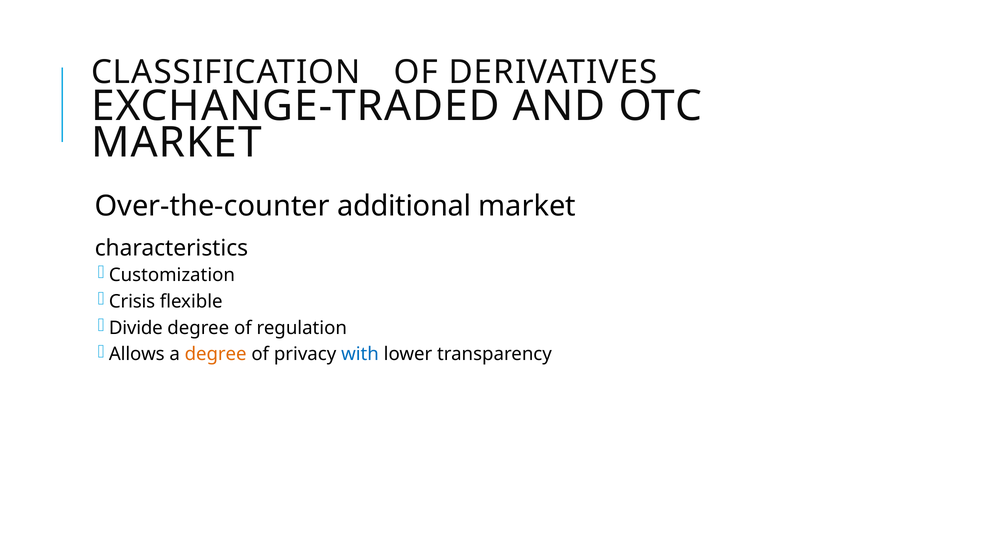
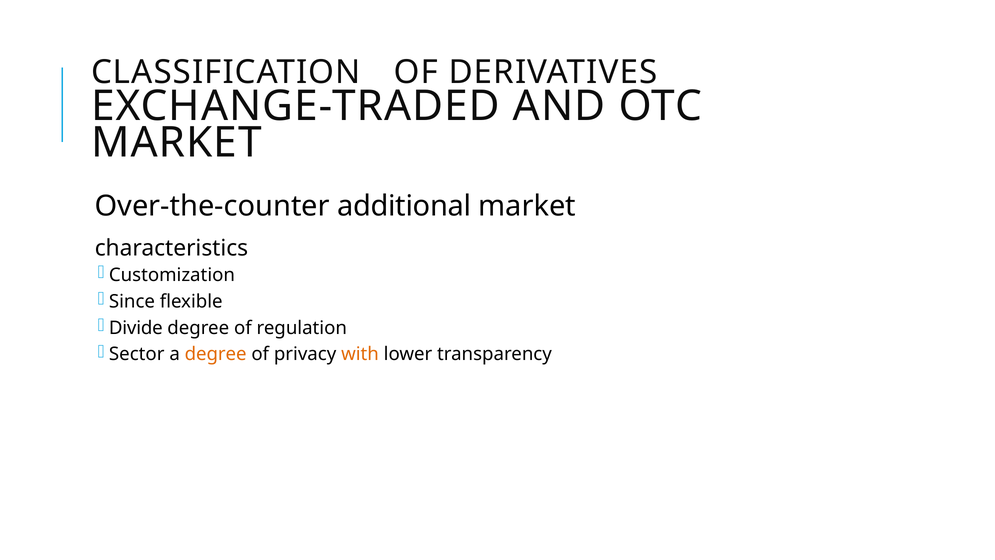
Crisis: Crisis -> Since (132, 301)
Allows: Allows -> Sector (137, 354)
with colour: blue -> orange (360, 354)
